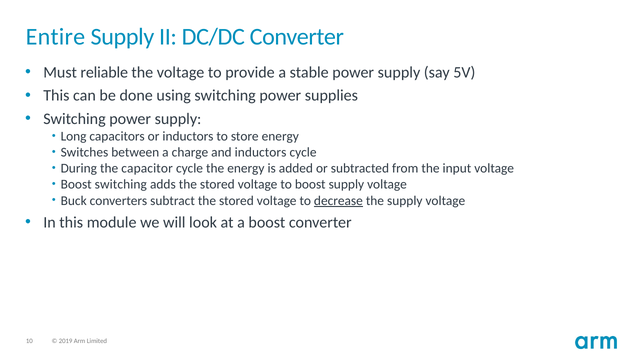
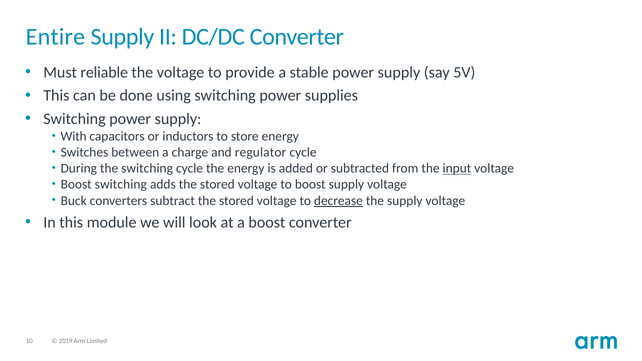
Long: Long -> With (74, 136)
and inductors: inductors -> regulator (261, 153)
the capacitor: capacitor -> switching (147, 169)
input underline: none -> present (457, 169)
